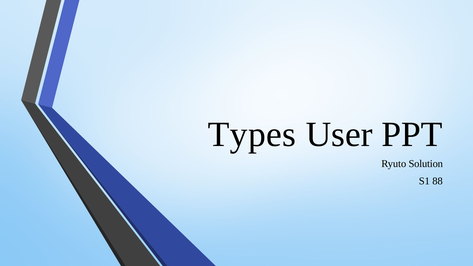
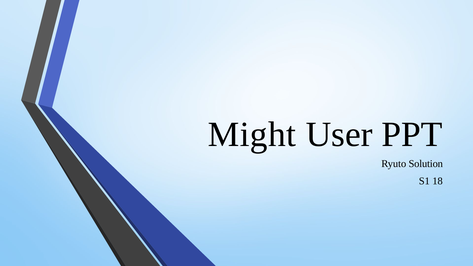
Types: Types -> Might (252, 134)
88: 88 -> 18 (438, 181)
